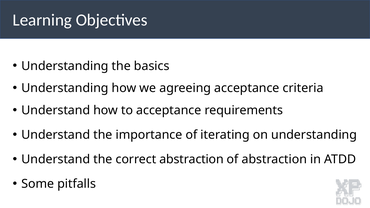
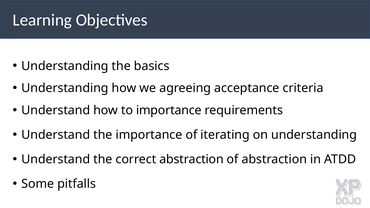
to acceptance: acceptance -> importance (169, 110)
